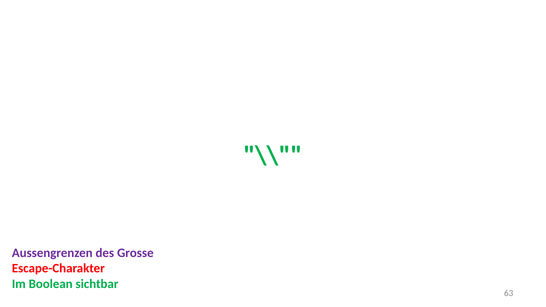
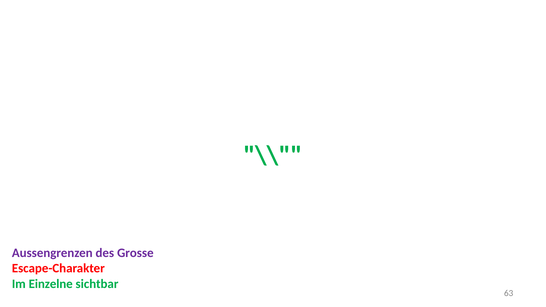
Boolean: Boolean -> Einzelne (51, 284)
